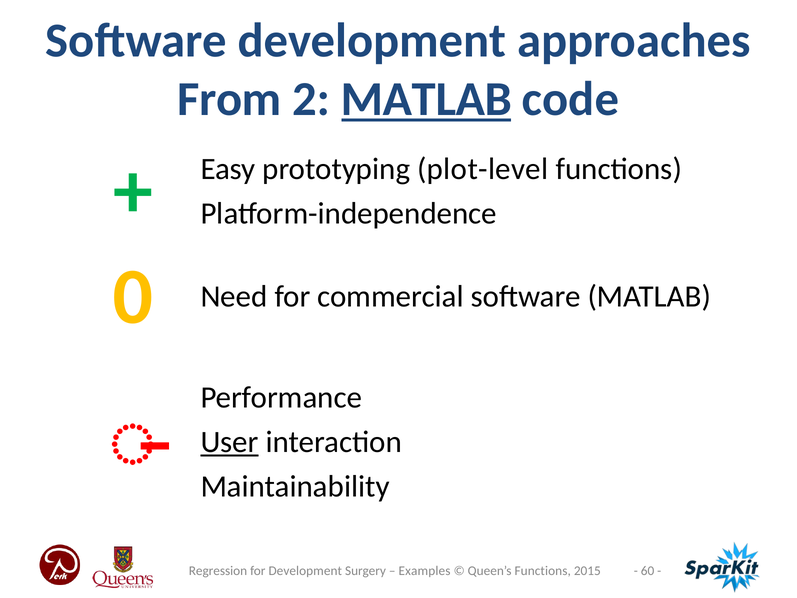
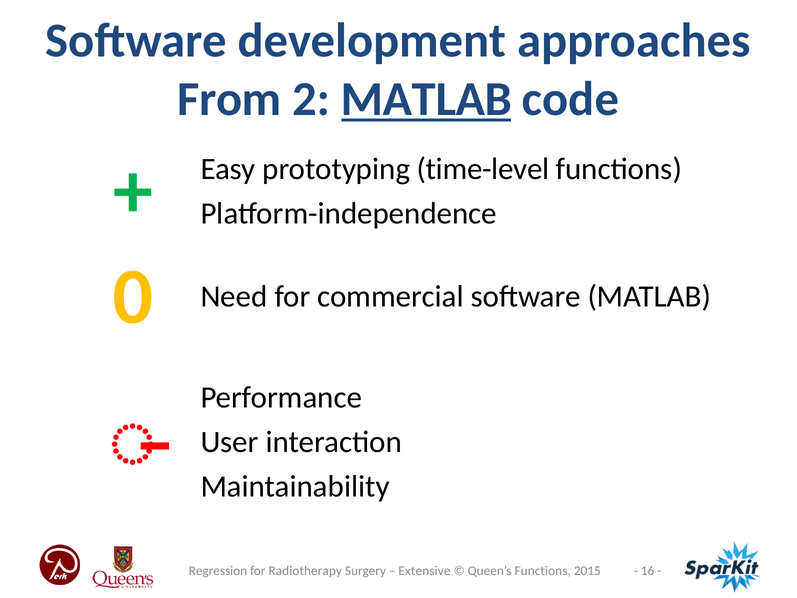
plot-level: plot-level -> time-level (483, 169)
User underline: present -> none (230, 442)
60: 60 -> 16 (648, 571)
for Development: Development -> Radiotherapy (305, 571)
Examples: Examples -> Extensive (425, 571)
